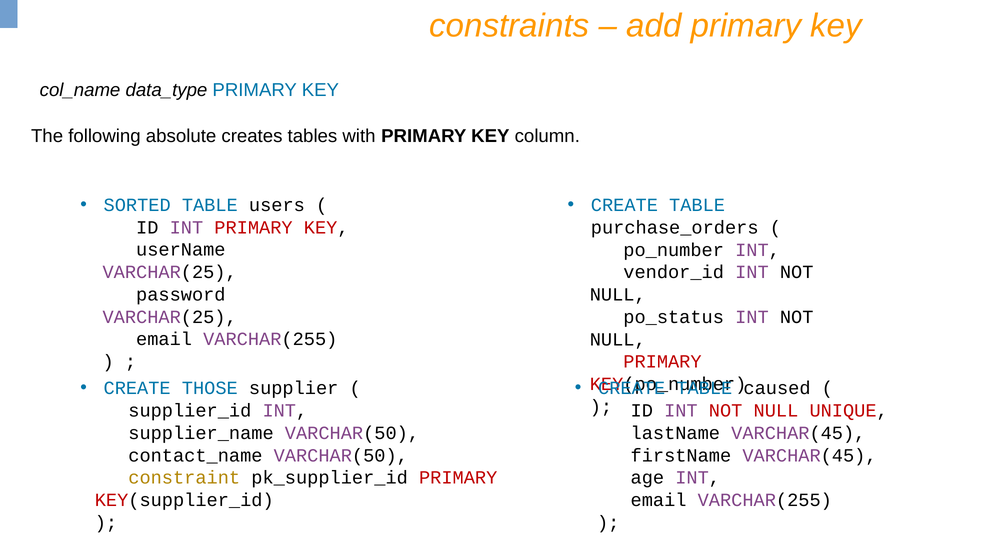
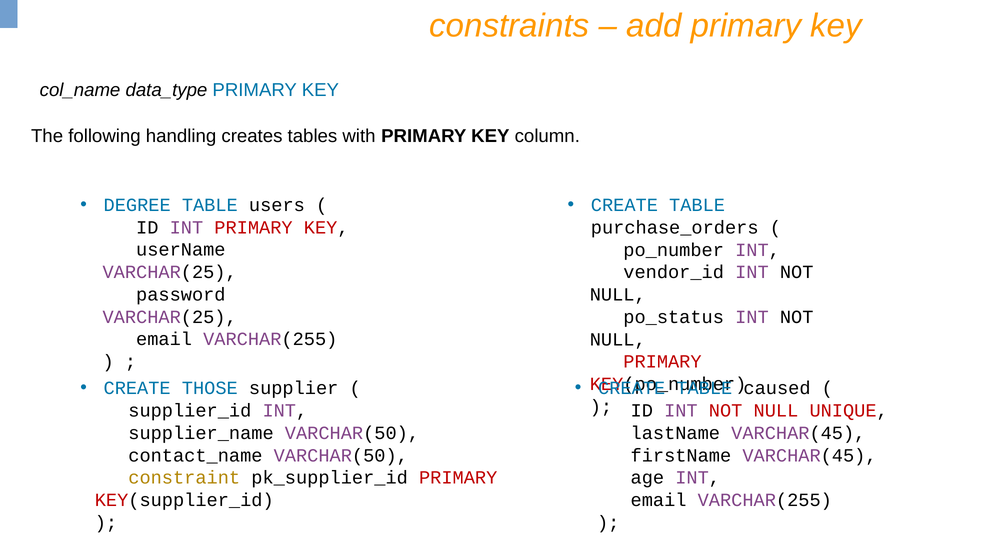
absolute: absolute -> handling (181, 136)
SORTED: SORTED -> DEGREE (137, 205)
